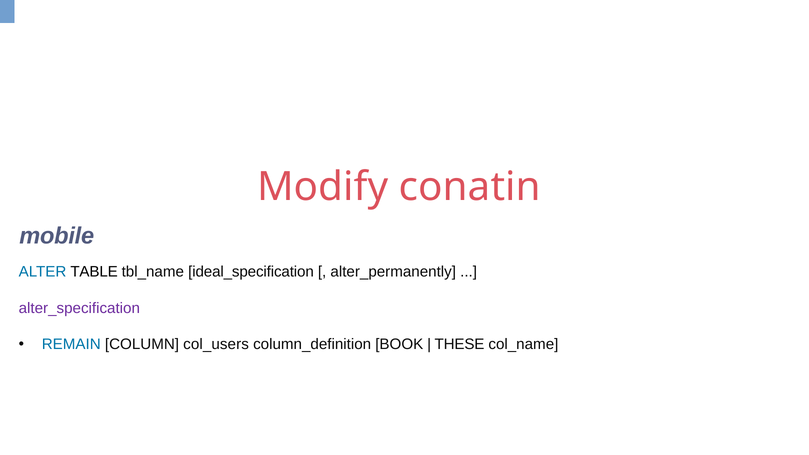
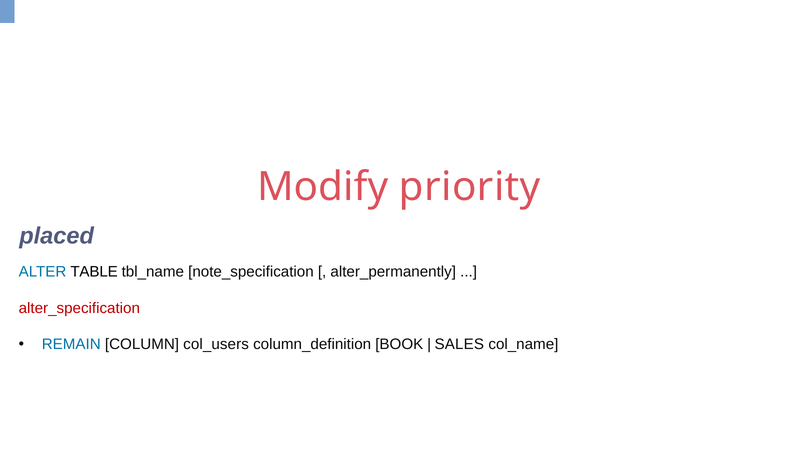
conatin: conatin -> priority (470, 187)
mobile: mobile -> placed (57, 236)
ideal_specification: ideal_specification -> note_specification (251, 272)
alter_specification colour: purple -> red (79, 308)
THESE: THESE -> SALES (459, 344)
